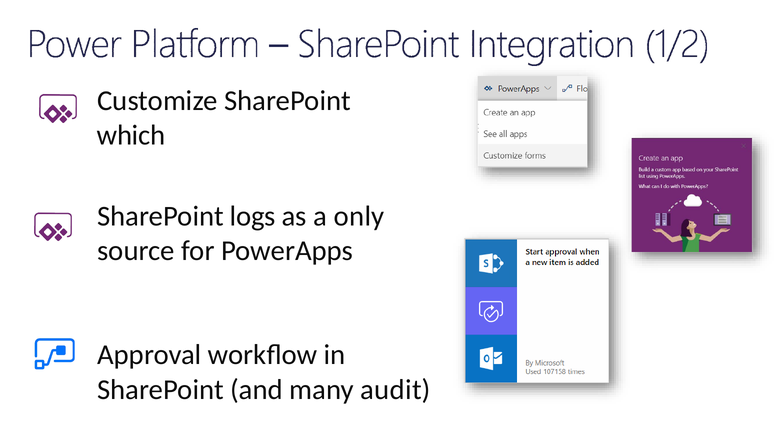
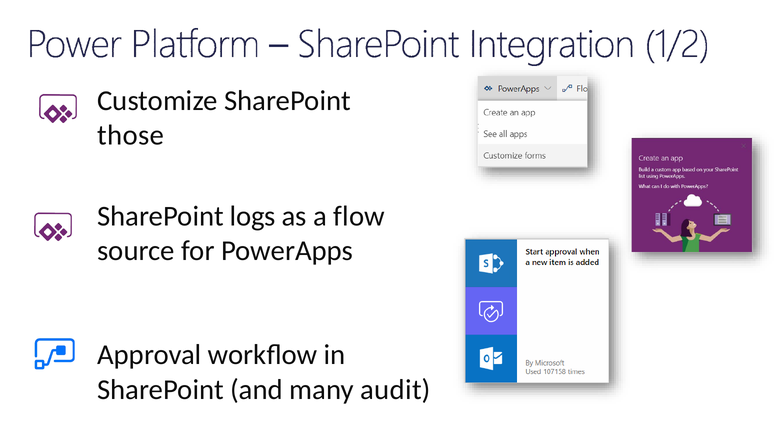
which: which -> those (131, 136)
only: only -> flow (359, 217)
